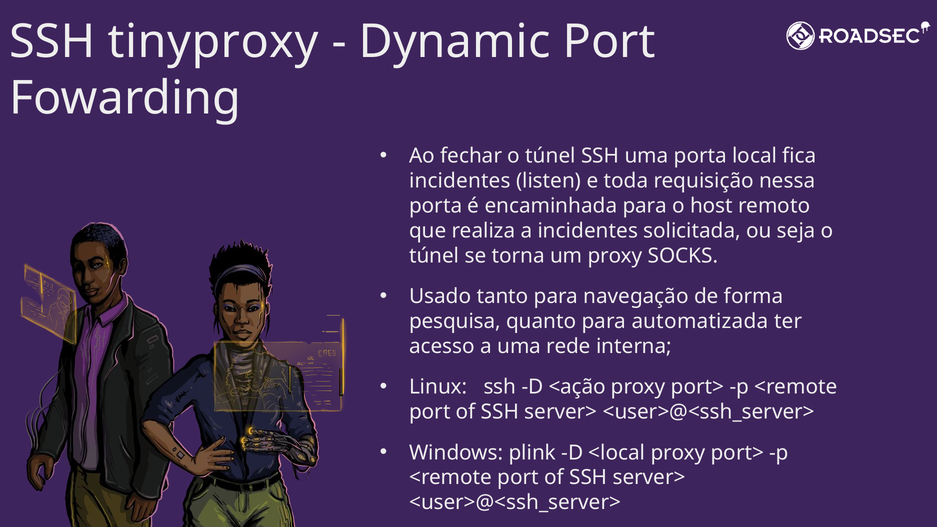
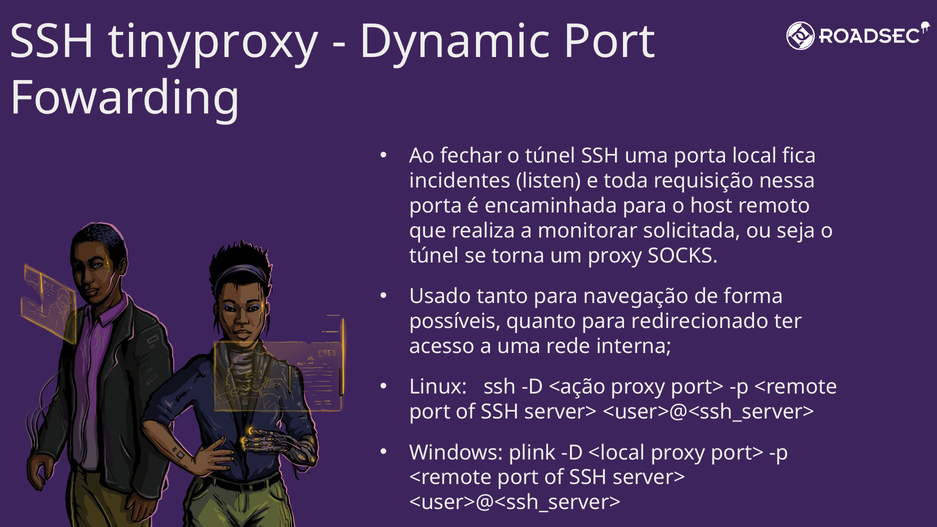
a incidentes: incidentes -> monitorar (588, 231)
pesquisa: pesquisa -> possíveis (455, 322)
automatizada: automatizada -> redirecionado (700, 322)
